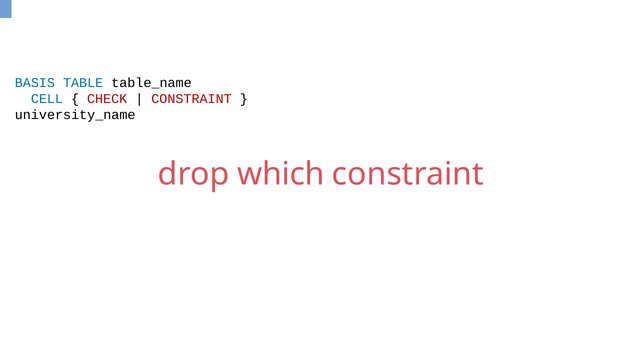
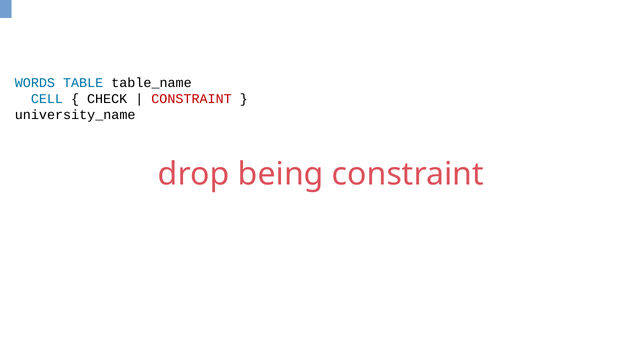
BASIS: BASIS -> WORDS (35, 83)
CHECK colour: red -> black (107, 99)
which: which -> being (281, 174)
